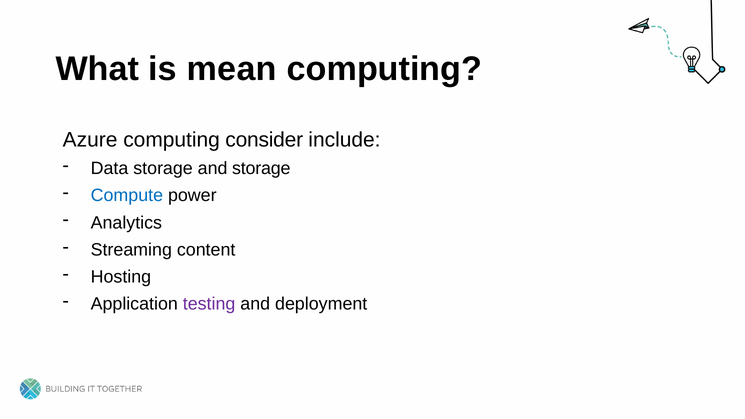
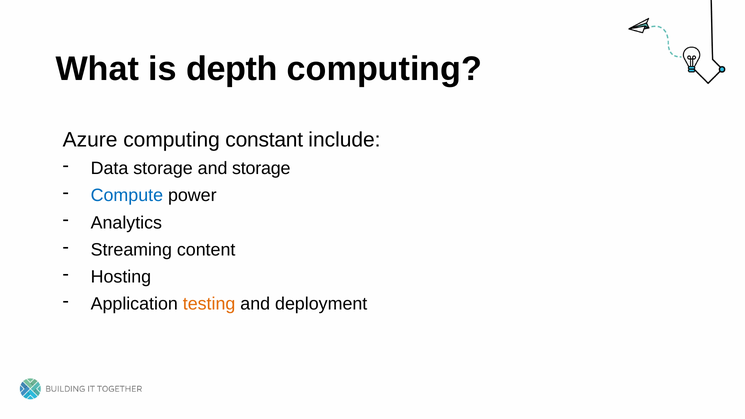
mean: mean -> depth (232, 69)
consider: consider -> constant (264, 140)
testing colour: purple -> orange (209, 304)
